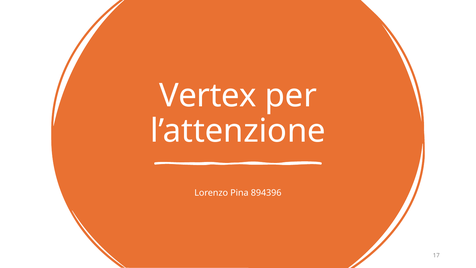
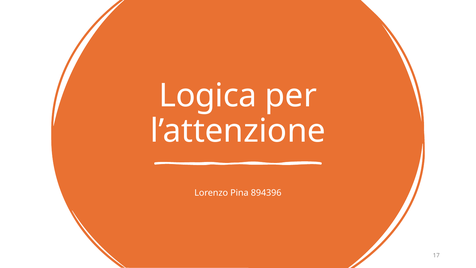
Vertex: Vertex -> Logica (208, 95)
